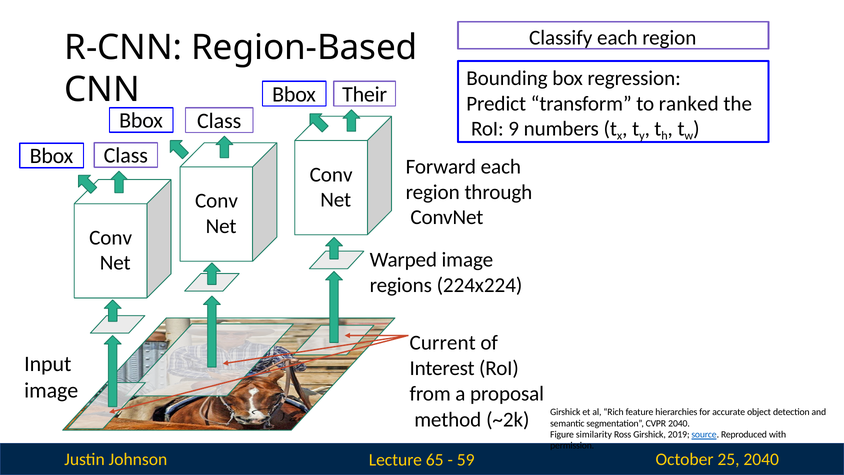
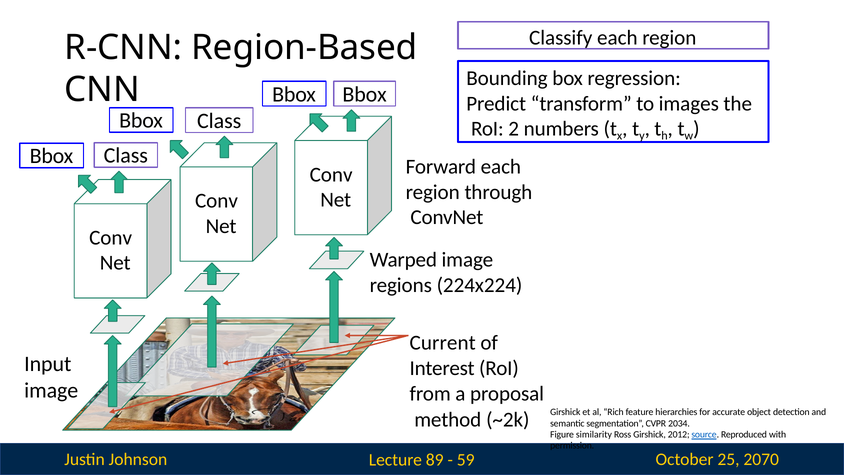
Their: Their -> Bbox (365, 94)
ranked: ranked -> images (689, 104)
9: 9 -> 2 (514, 129)
CVPR 2040: 2040 -> 2034 (679, 423)
2019: 2019 -> 2012 (679, 434)
65: 65 -> 89 (435, 459)
25 2040: 2040 -> 2070 (761, 459)
